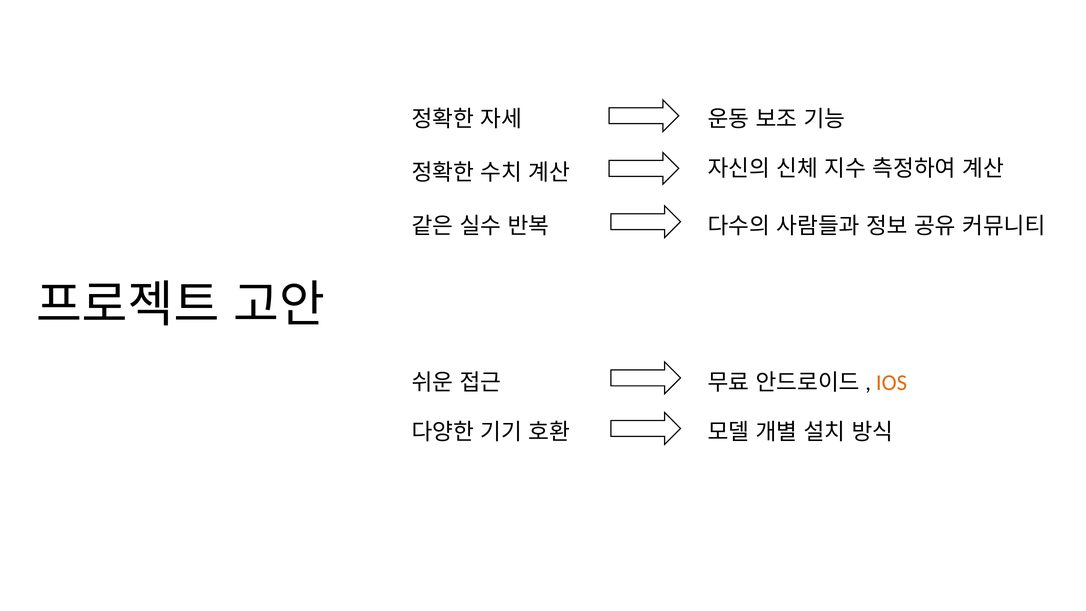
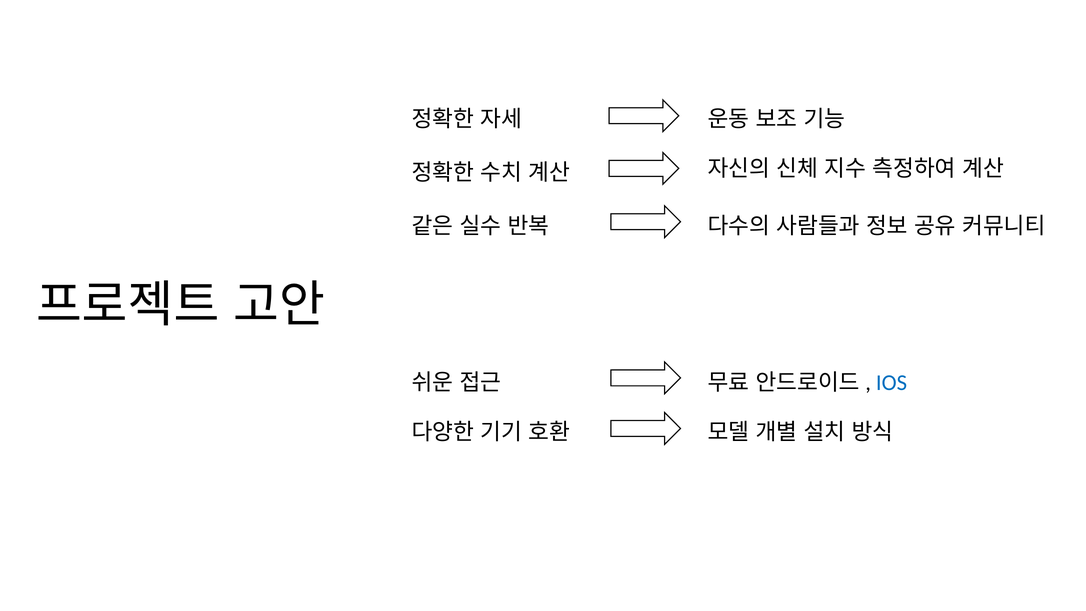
IOS colour: orange -> blue (892, 383)
